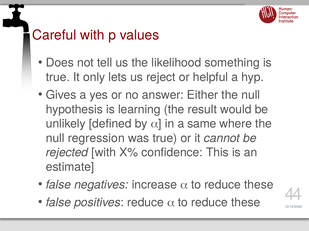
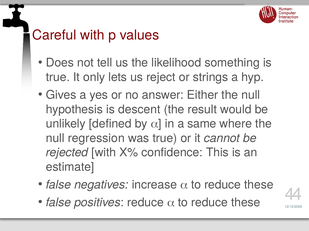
helpful: helpful -> strings (210, 77)
learning: learning -> descent (139, 110)
